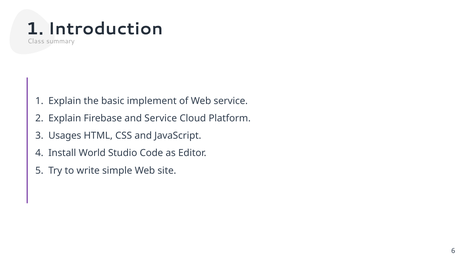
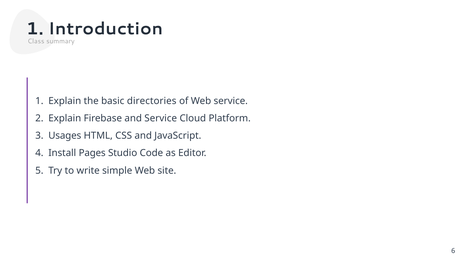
implement: implement -> directories (152, 101)
World: World -> Pages (92, 153)
